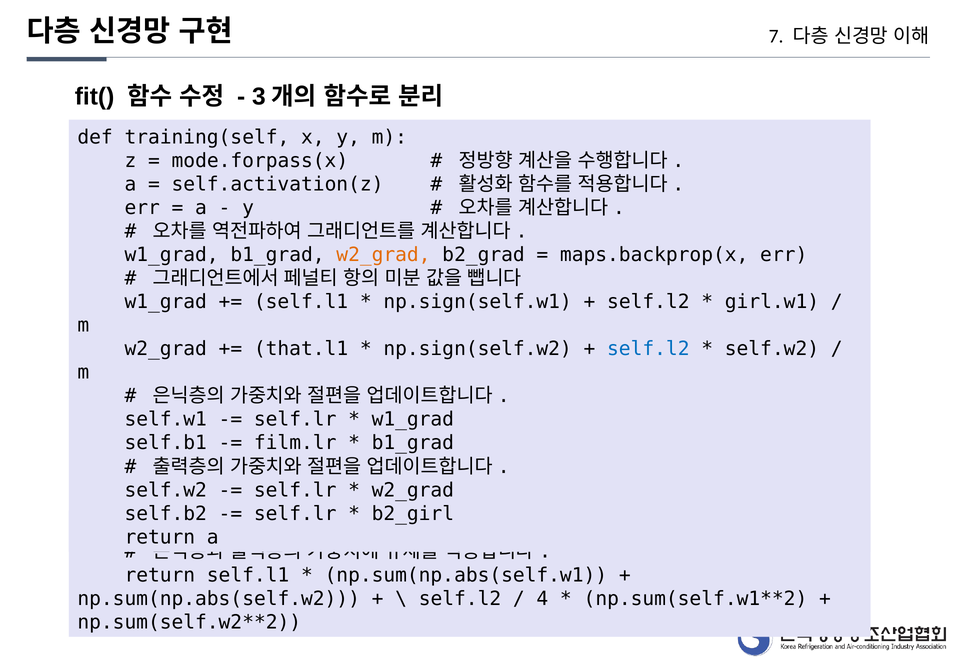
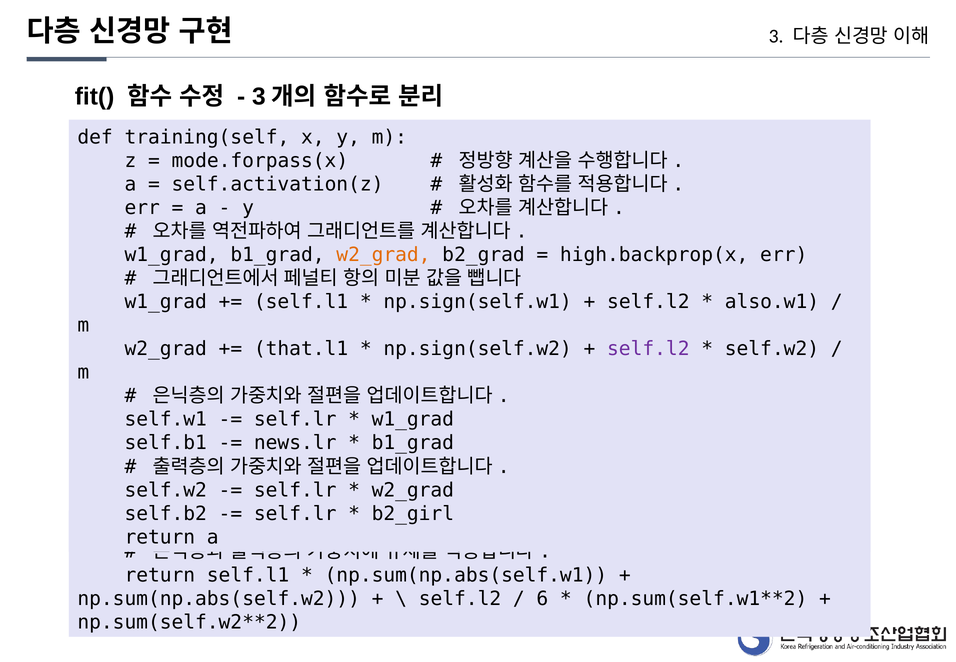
7: 7 -> 3 (776, 36)
maps.backprop(x: maps.backprop(x -> high.backprop(x (654, 255)
girl.w1: girl.w1 -> also.w1 (772, 302)
self.l2 colour: blue -> purple (648, 349)
film.lr: film.lr -> news.lr (295, 443)
4: 4 -> 6 (542, 598)
